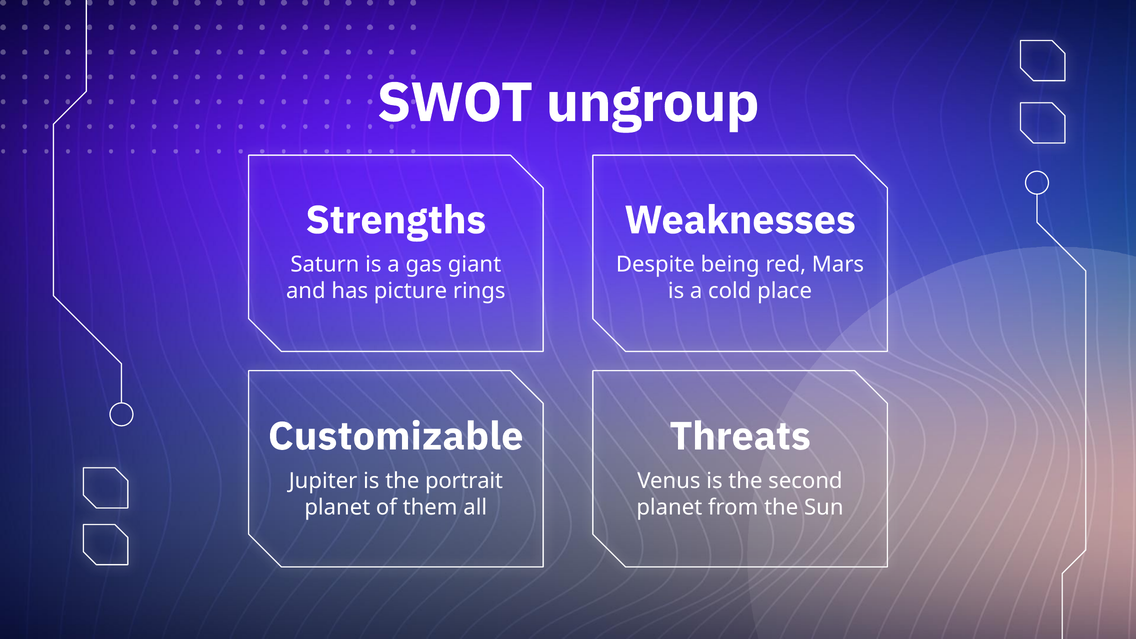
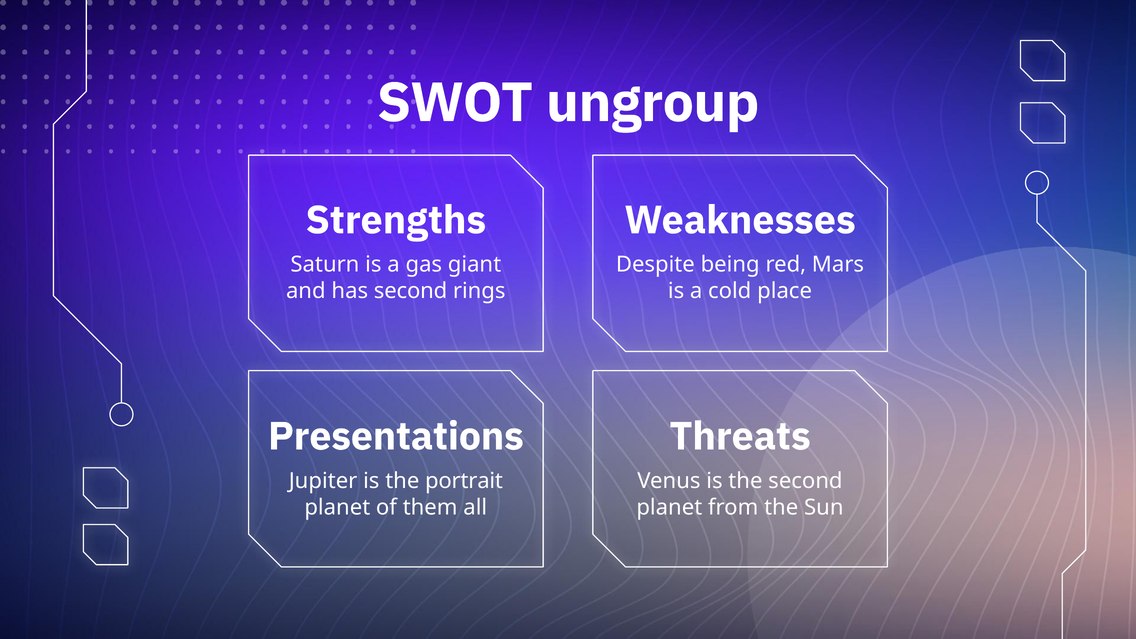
has picture: picture -> second (411, 291)
Customizable: Customizable -> Presentations (396, 436)
